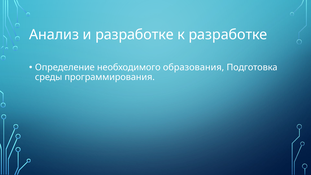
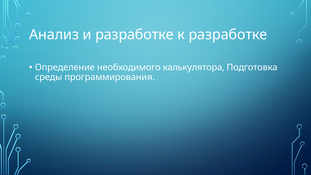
образования: образования -> калькулятора (194, 67)
